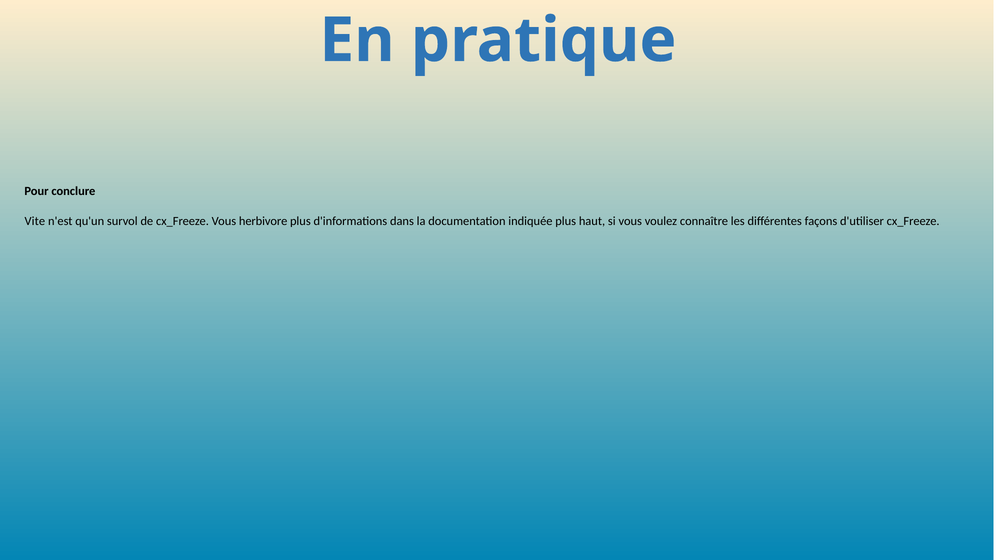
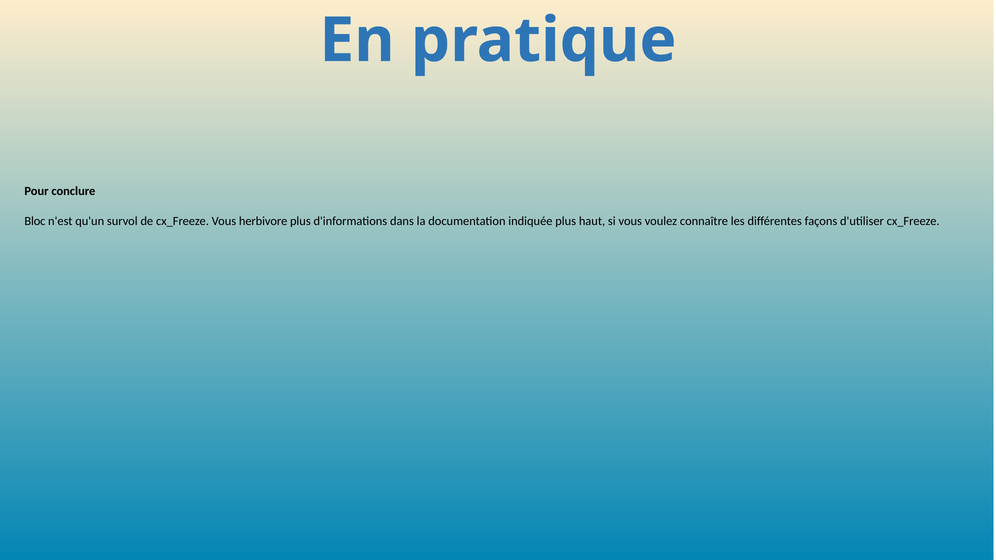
Vite: Vite -> Bloc (35, 221)
